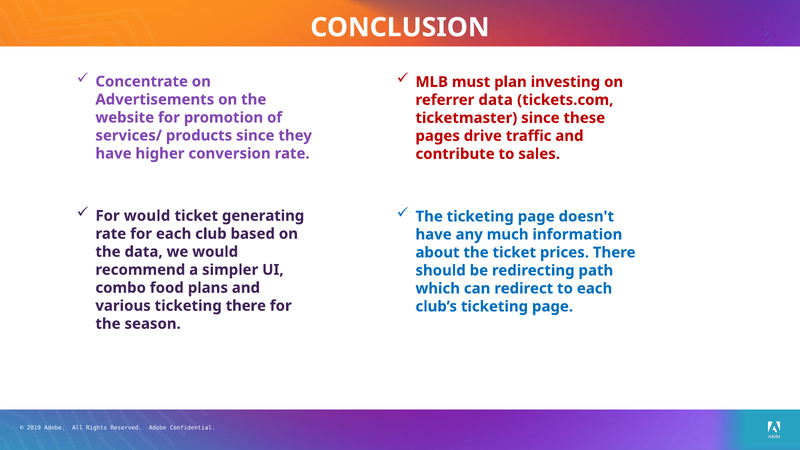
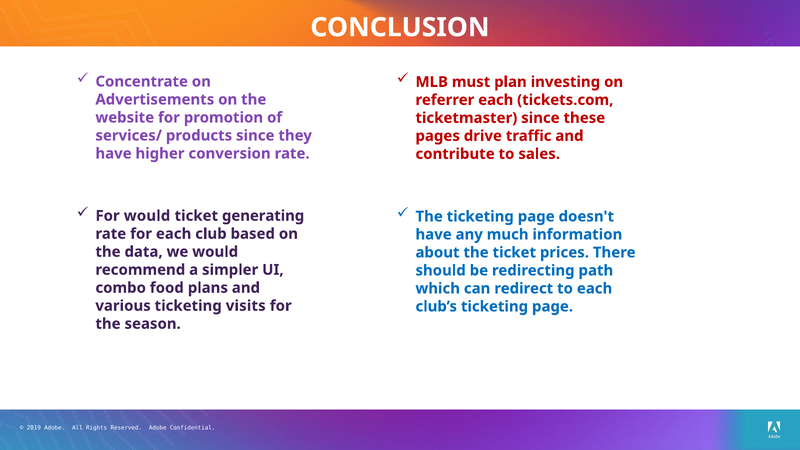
referrer data: data -> each (496, 100)
ticketing there: there -> visits (246, 306)
